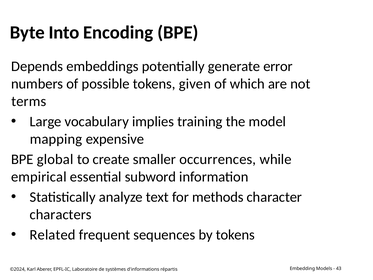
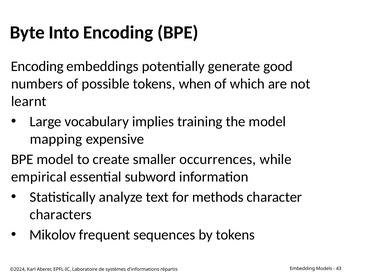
Depends: Depends -> Encoding (37, 66)
error: error -> good (278, 66)
given: given -> when (195, 84)
terms: terms -> learnt (29, 101)
BPE global: global -> model (55, 159)
Related: Related -> Mikolov (53, 235)
